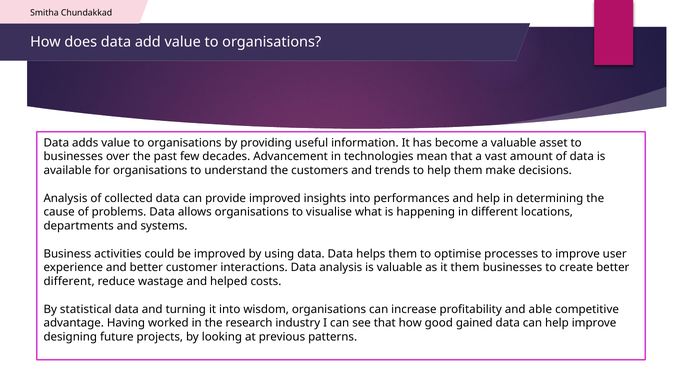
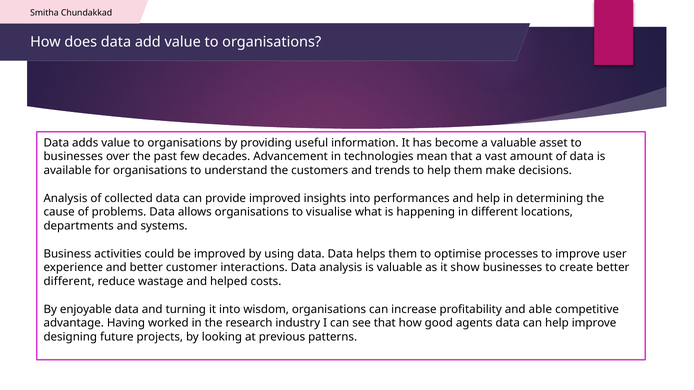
it them: them -> show (465, 268)
statistical: statistical -> enjoyable (86, 310)
gained: gained -> agents (474, 323)
